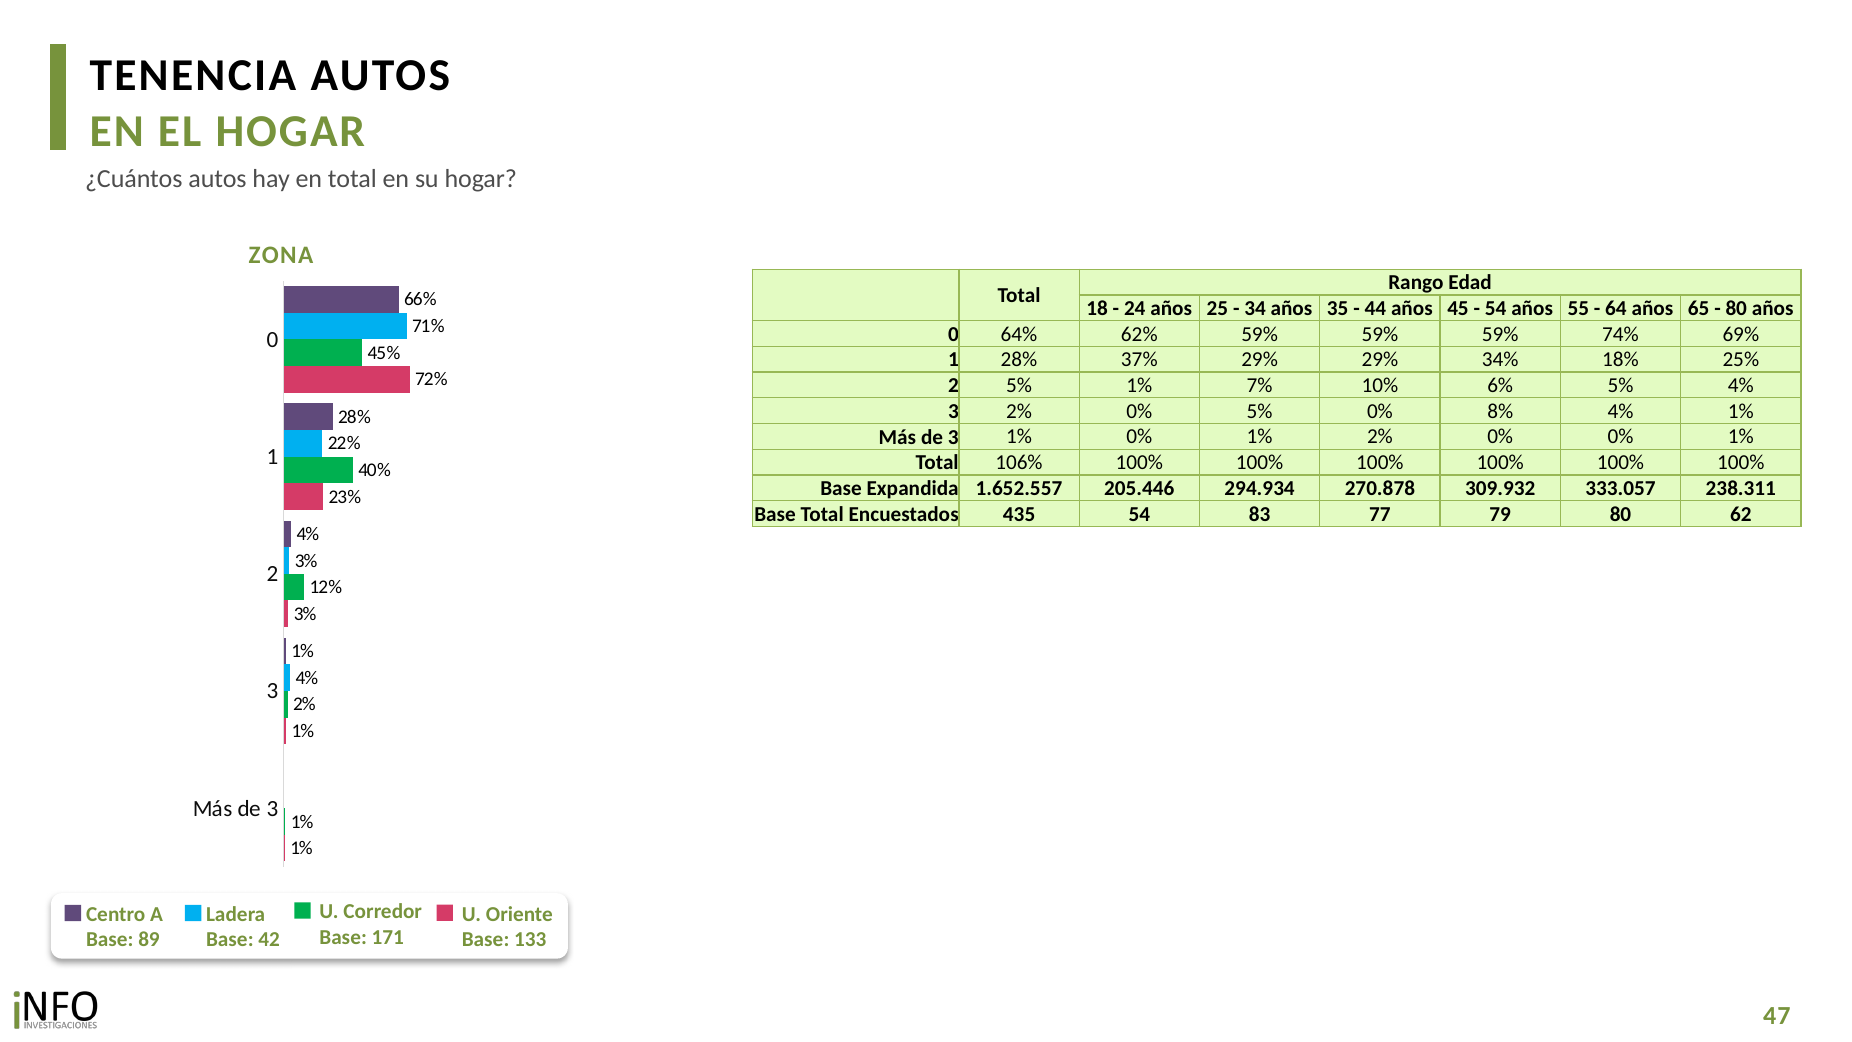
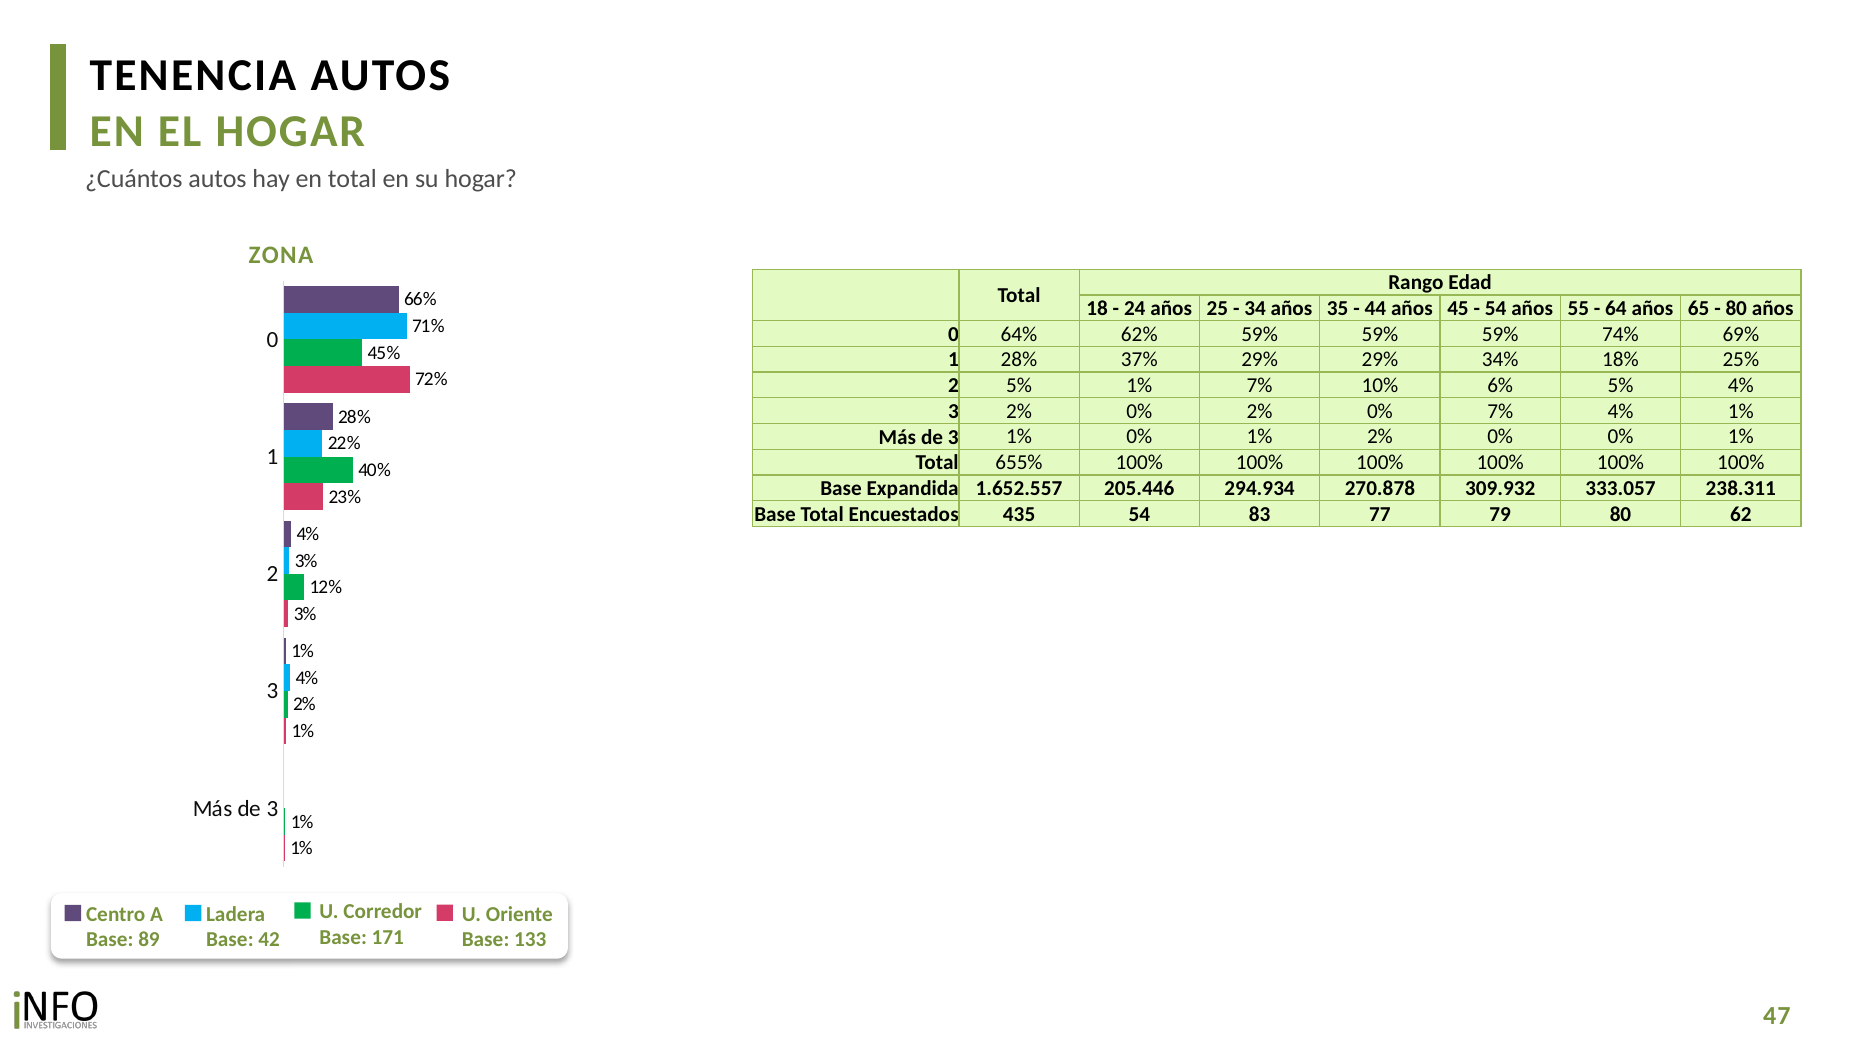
0% 5%: 5% -> 2% (1260, 411)
0% 8%: 8% -> 7% (1500, 411)
106%: 106% -> 655% (1019, 463)
